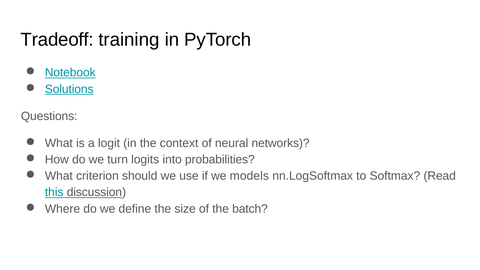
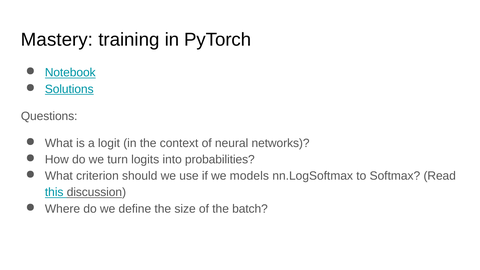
Tradeoff: Tradeoff -> Mastery (57, 40)
